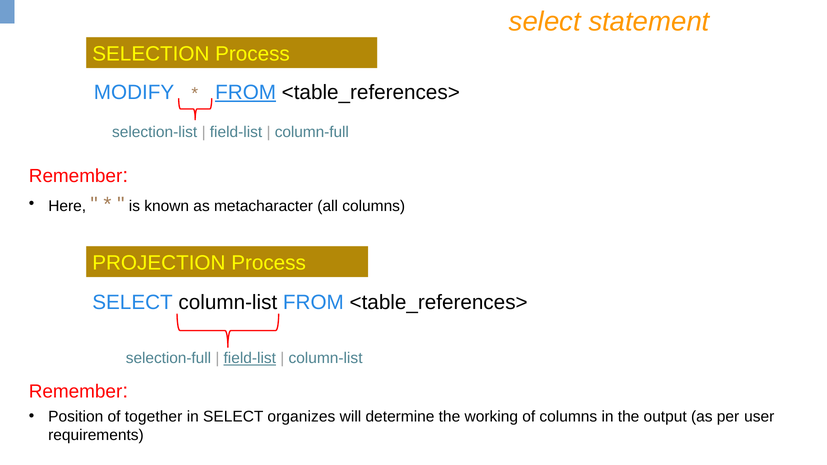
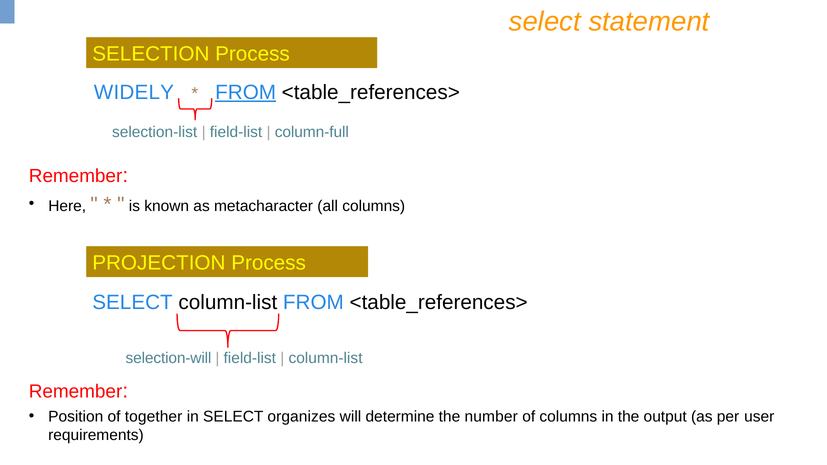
MODIFY: MODIFY -> WIDELY (134, 92)
selection-full: selection-full -> selection-will (169, 358)
field-list underline: present -> none (250, 358)
working: working -> number (491, 417)
